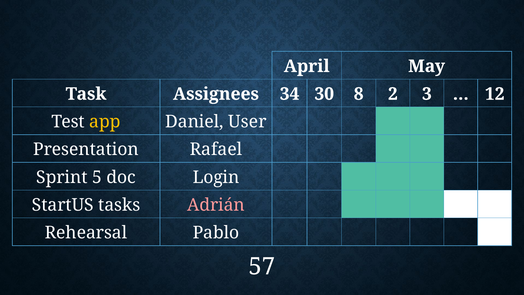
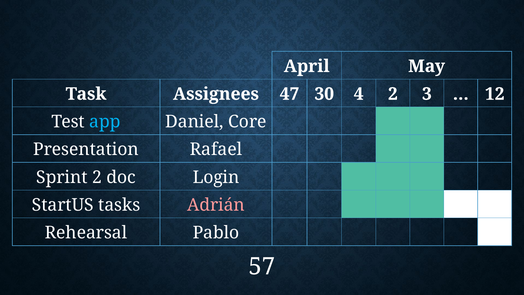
34: 34 -> 47 (290, 94)
8: 8 -> 4 (359, 94)
app colour: yellow -> light blue (105, 122)
User: User -> Core (247, 122)
Sprint 5: 5 -> 2 (97, 177)
